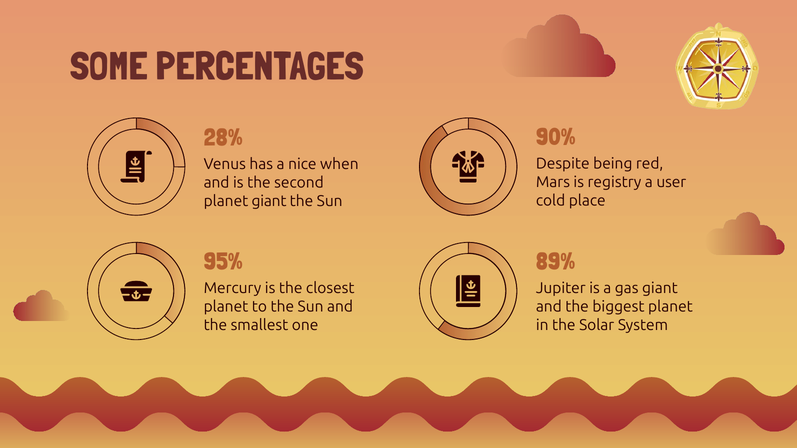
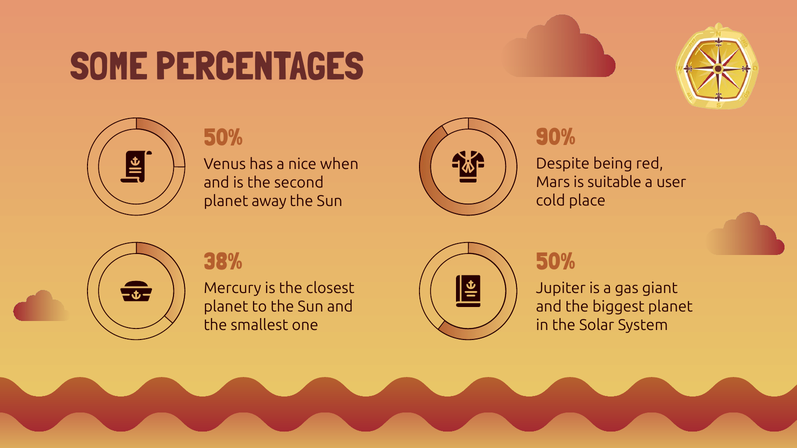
28%: 28% -> 50% (223, 138)
registry: registry -> suitable (614, 182)
planet giant: giant -> away (269, 201)
95%: 95% -> 38% (223, 262)
89%: 89% -> 50% (556, 262)
